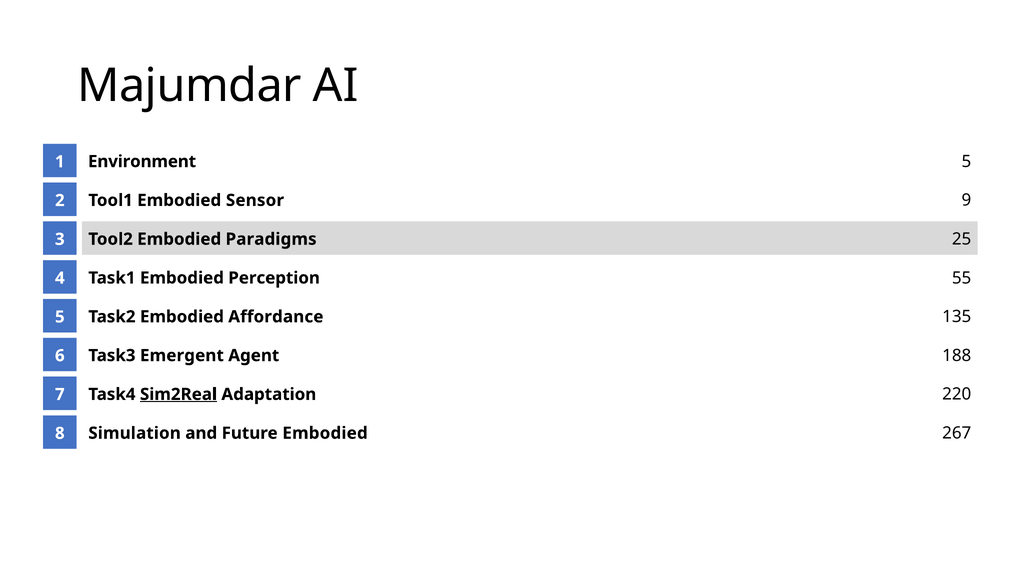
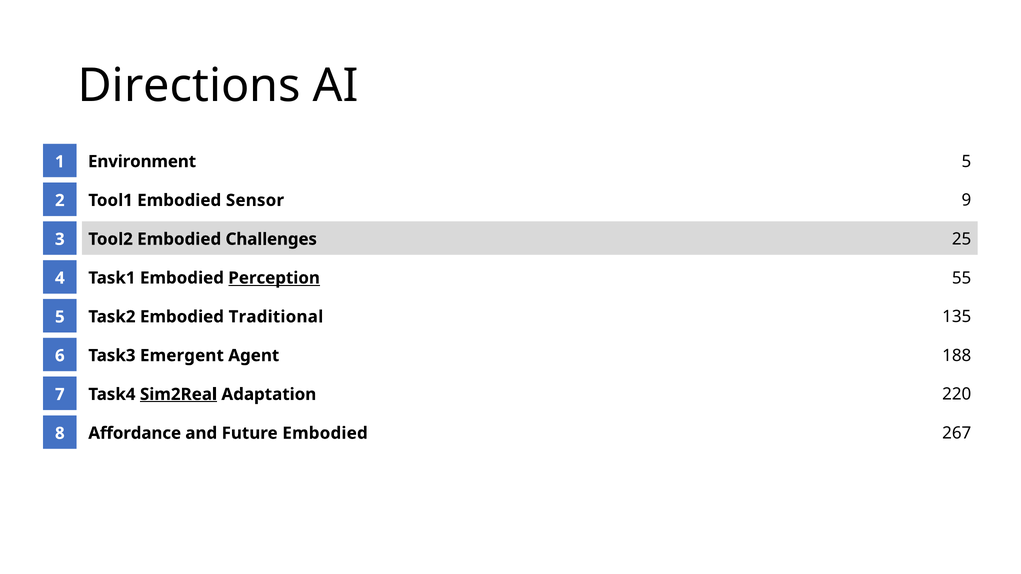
Majumdar: Majumdar -> Directions (189, 86)
Paradigms: Paradigms -> Challenges (271, 239)
Perception underline: none -> present (274, 278)
Affordance: Affordance -> Traditional (276, 317)
Simulation: Simulation -> Affordance (135, 433)
